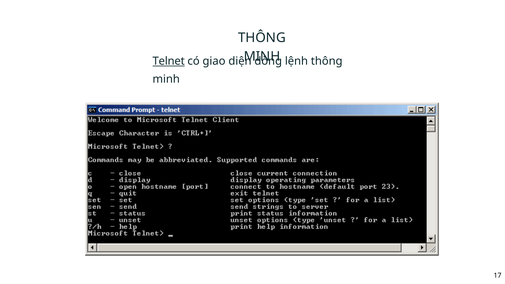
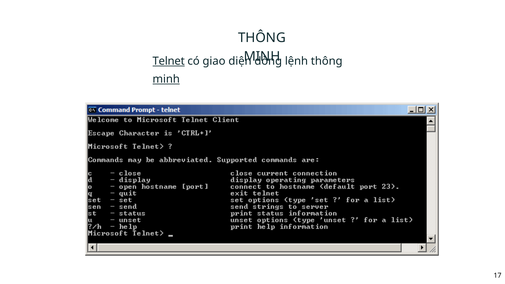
minh underline: none -> present (166, 79)
